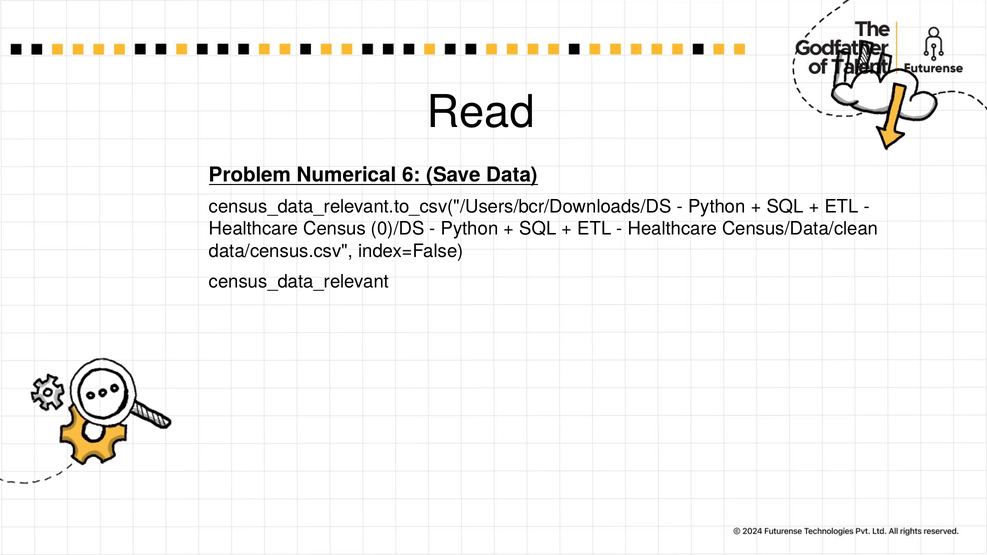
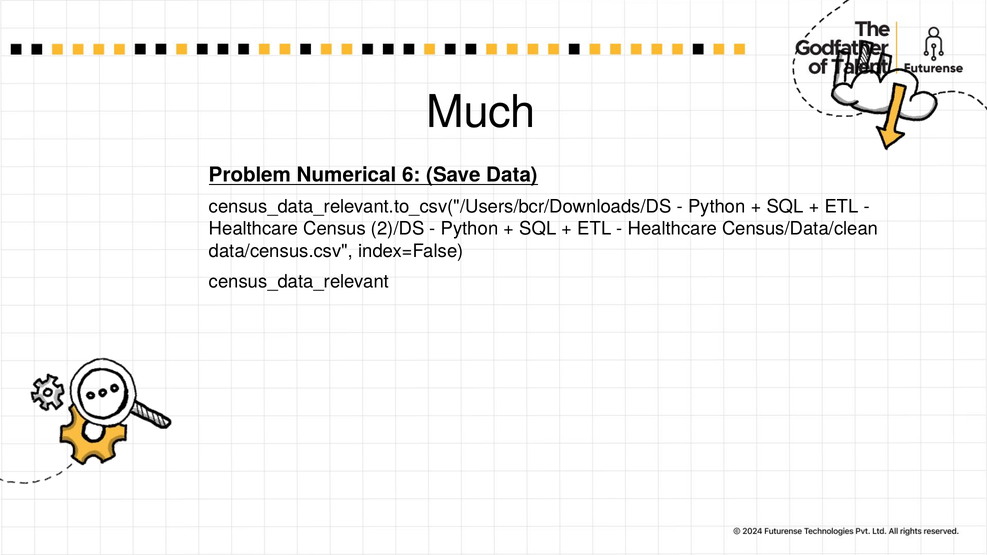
Read: Read -> Much (481, 113)
0)/DS: 0)/DS -> 2)/DS (398, 229)
